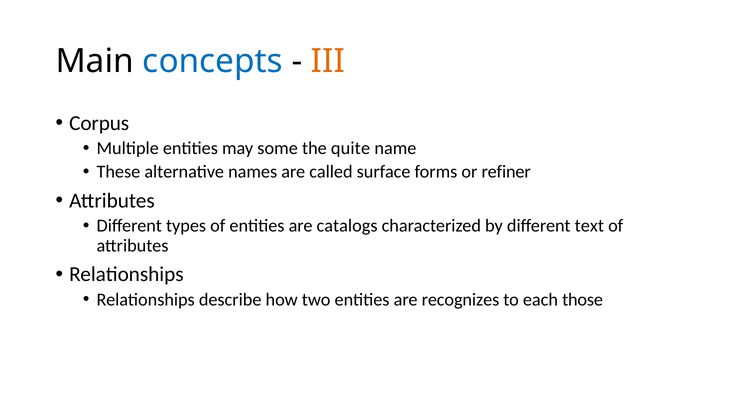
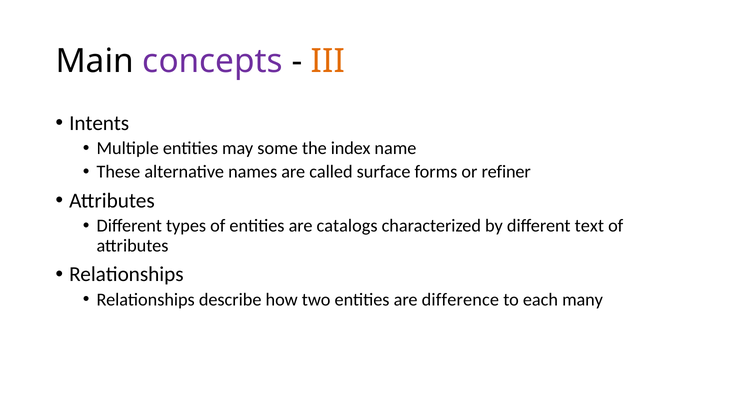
concepts colour: blue -> purple (213, 61)
Corpus: Corpus -> Intents (99, 123)
quite: quite -> index (351, 148)
recognizes: recognizes -> difference (460, 300)
those: those -> many (583, 300)
